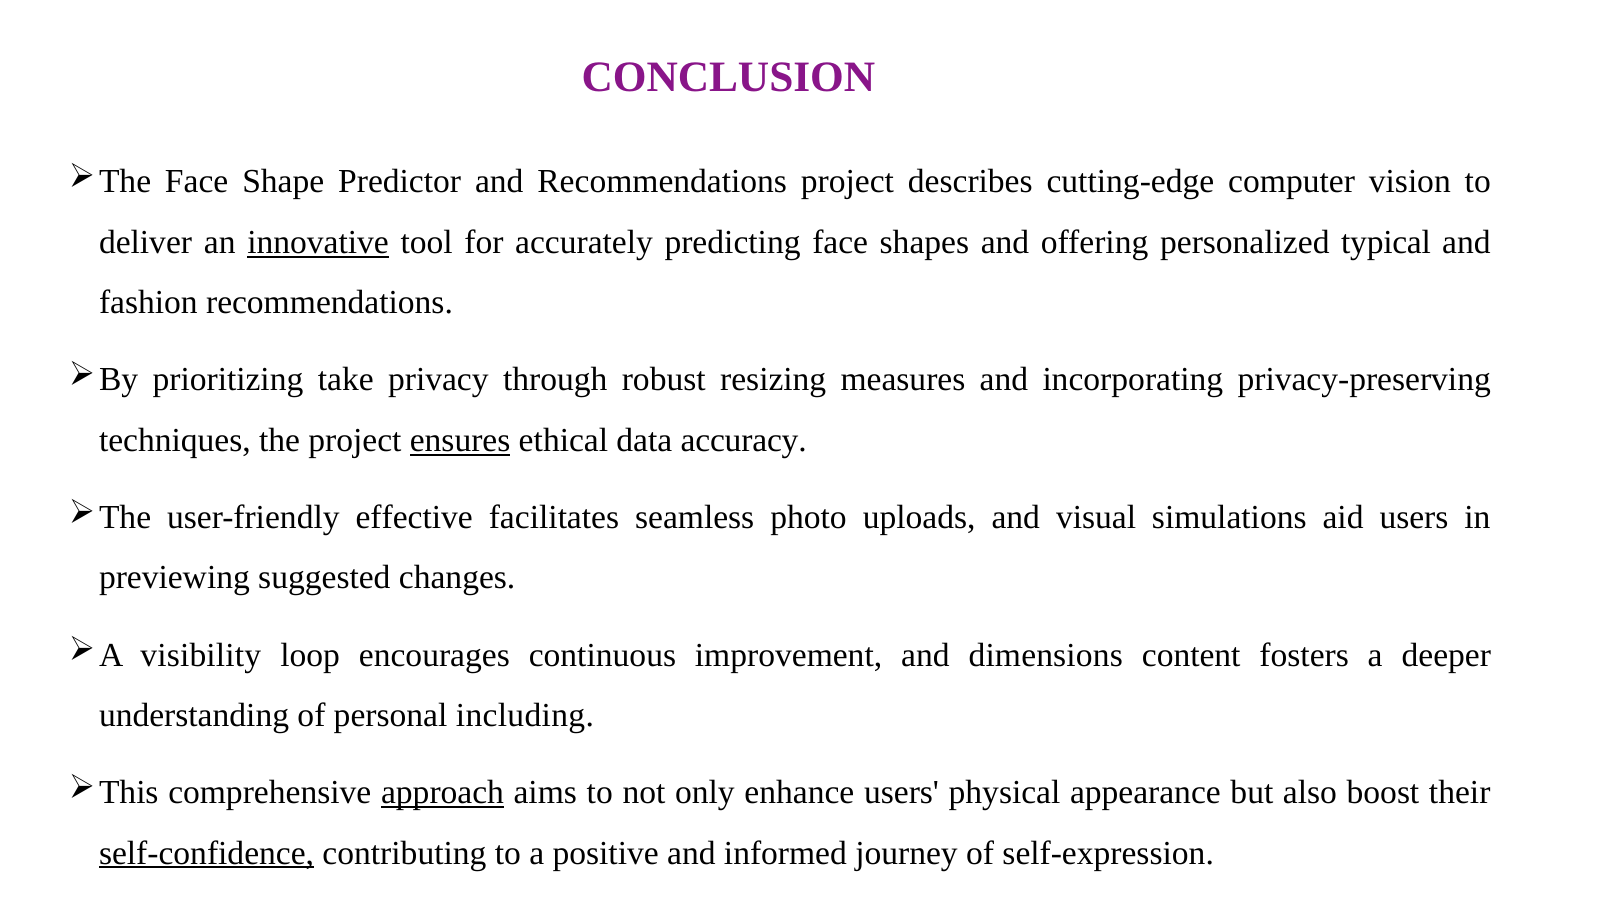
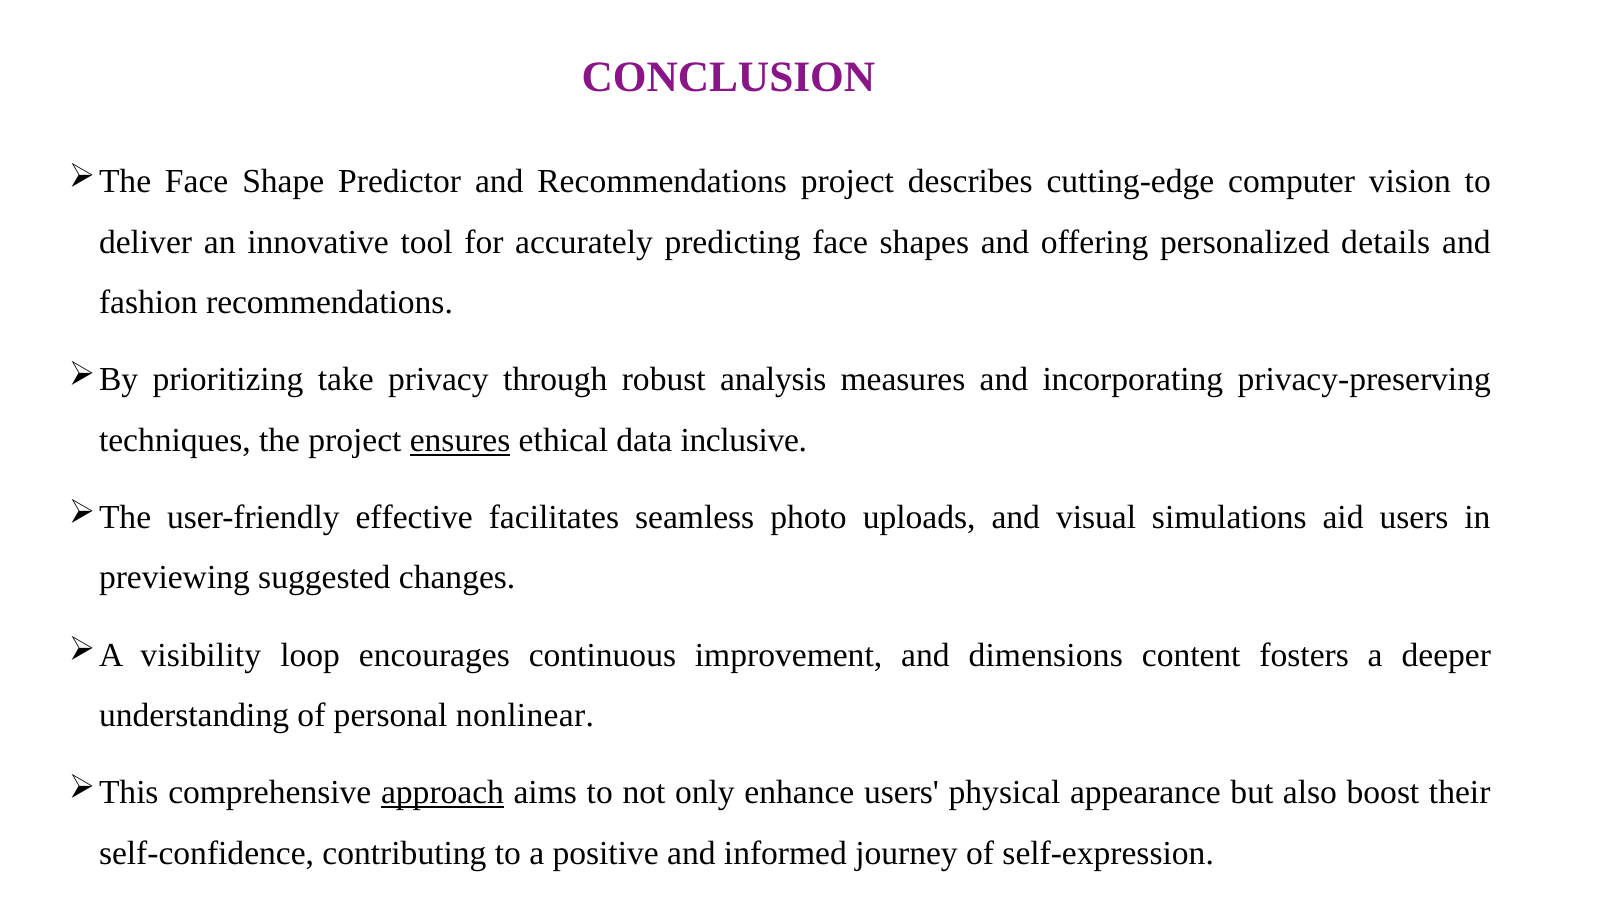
innovative underline: present -> none (318, 242)
typical: typical -> details (1386, 242)
resizing: resizing -> analysis (773, 380)
accuracy: accuracy -> inclusive (744, 440)
including: including -> nonlinear (525, 716)
self-confidence underline: present -> none (207, 853)
